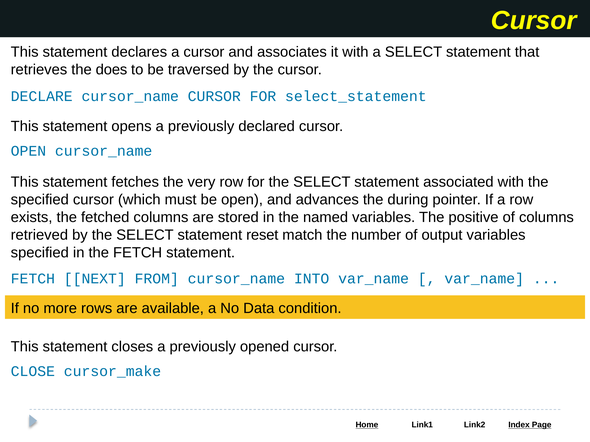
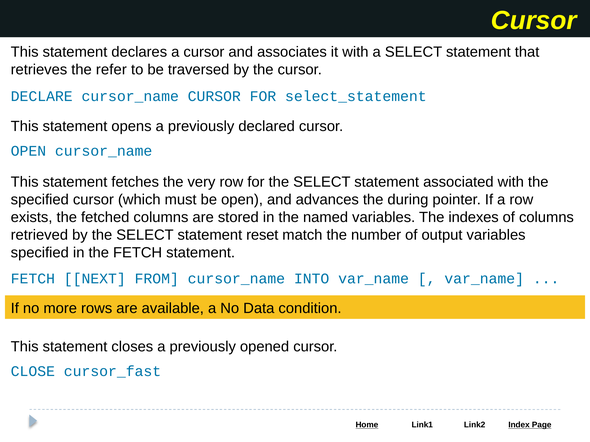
does: does -> refer (111, 70)
positive: positive -> indexes (474, 218)
cursor_make: cursor_make -> cursor_fast (113, 372)
